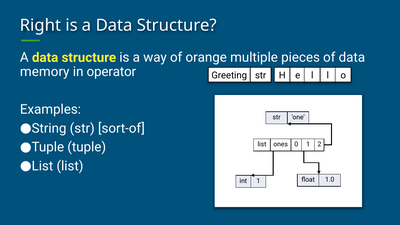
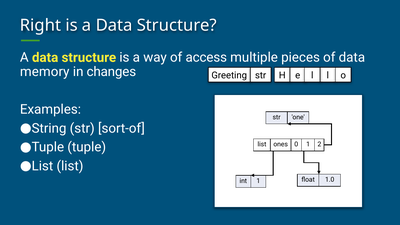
orange: orange -> access (206, 57)
operator: operator -> changes (111, 72)
